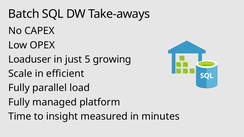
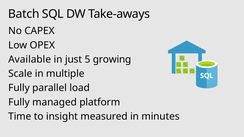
Loaduser: Loaduser -> Available (30, 59)
efficient: efficient -> multiple (65, 74)
